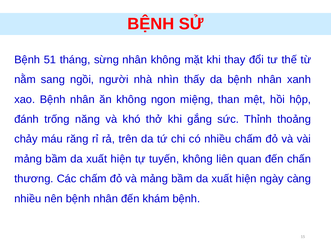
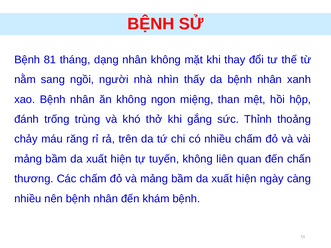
51: 51 -> 81 (50, 60)
sừng: sừng -> dạng (106, 60)
năng: năng -> trùng (88, 119)
